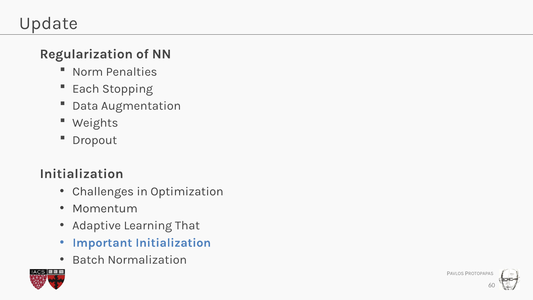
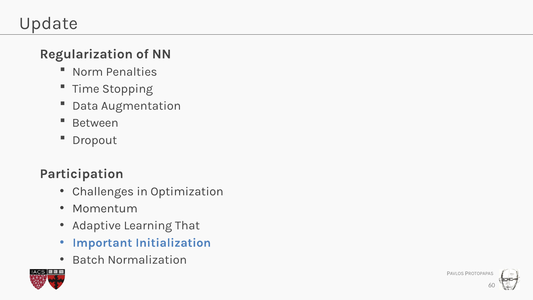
Each: Each -> Time (86, 89)
Weights: Weights -> Between (95, 123)
Initialization: Initialization -> Participation (82, 174)
